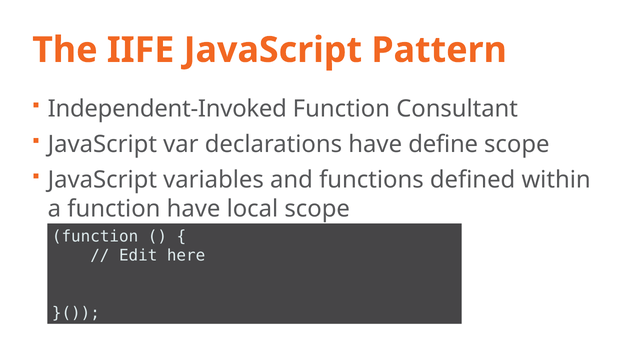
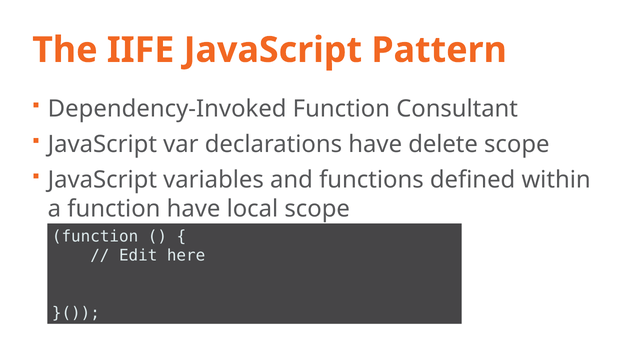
Independent-Invoked: Independent-Invoked -> Dependency-Invoked (167, 109)
define: define -> delete (443, 144)
